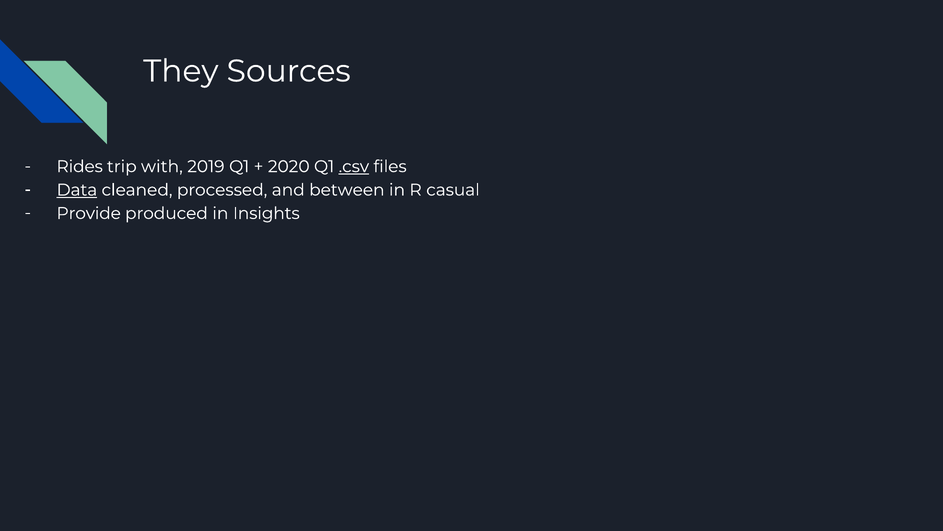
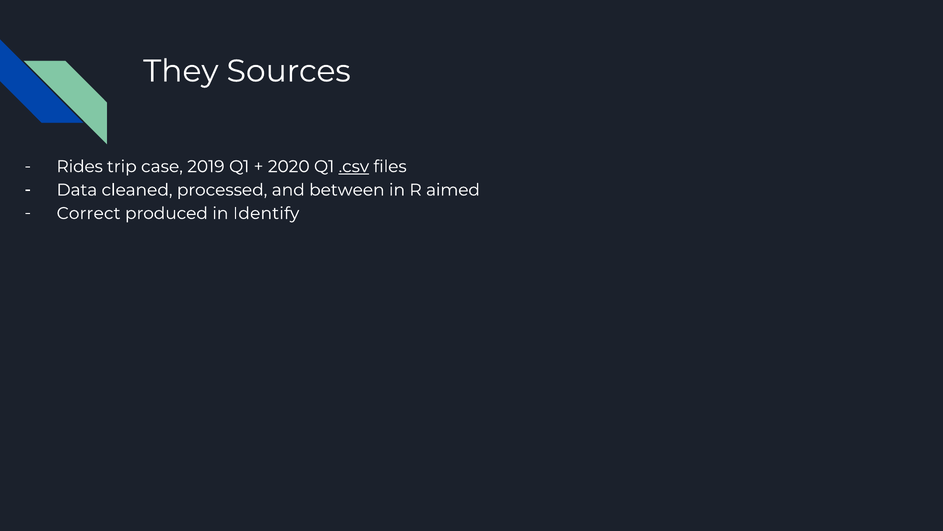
with: with -> case (162, 166)
Data underline: present -> none (77, 190)
casual: casual -> aimed (453, 190)
Provide: Provide -> Correct (89, 213)
Insights: Insights -> Identify (266, 213)
